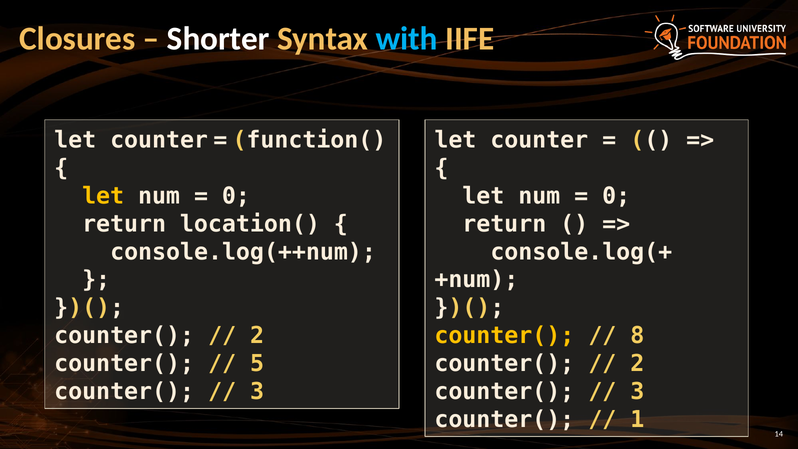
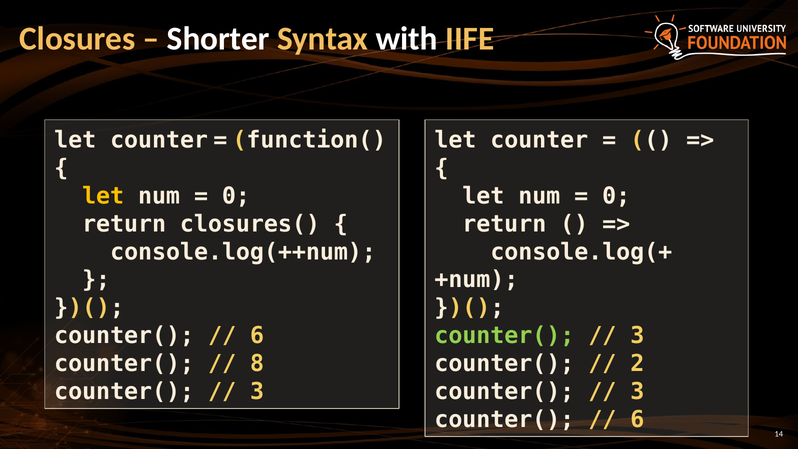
with colour: light blue -> white (407, 39)
location(: location( -> closures( (250, 224)
2: 2 -> 6 (257, 336)
counter( colour: yellow -> light green (504, 336)
8: 8 -> 3 (637, 336)
5: 5 -> 8 (257, 364)
1: 1 -> 6 (637, 420)
